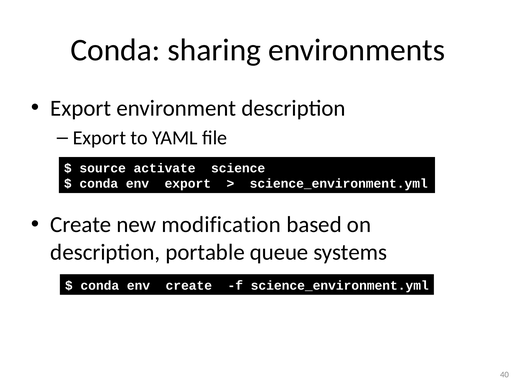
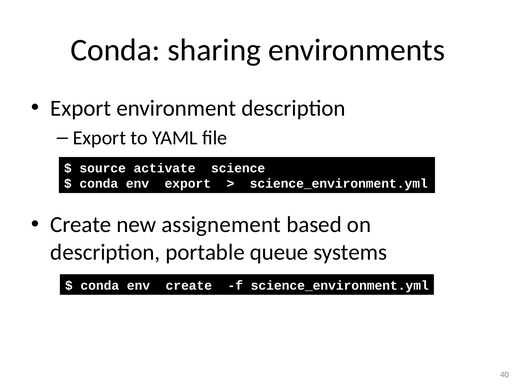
modification: modification -> assignement (221, 225)
